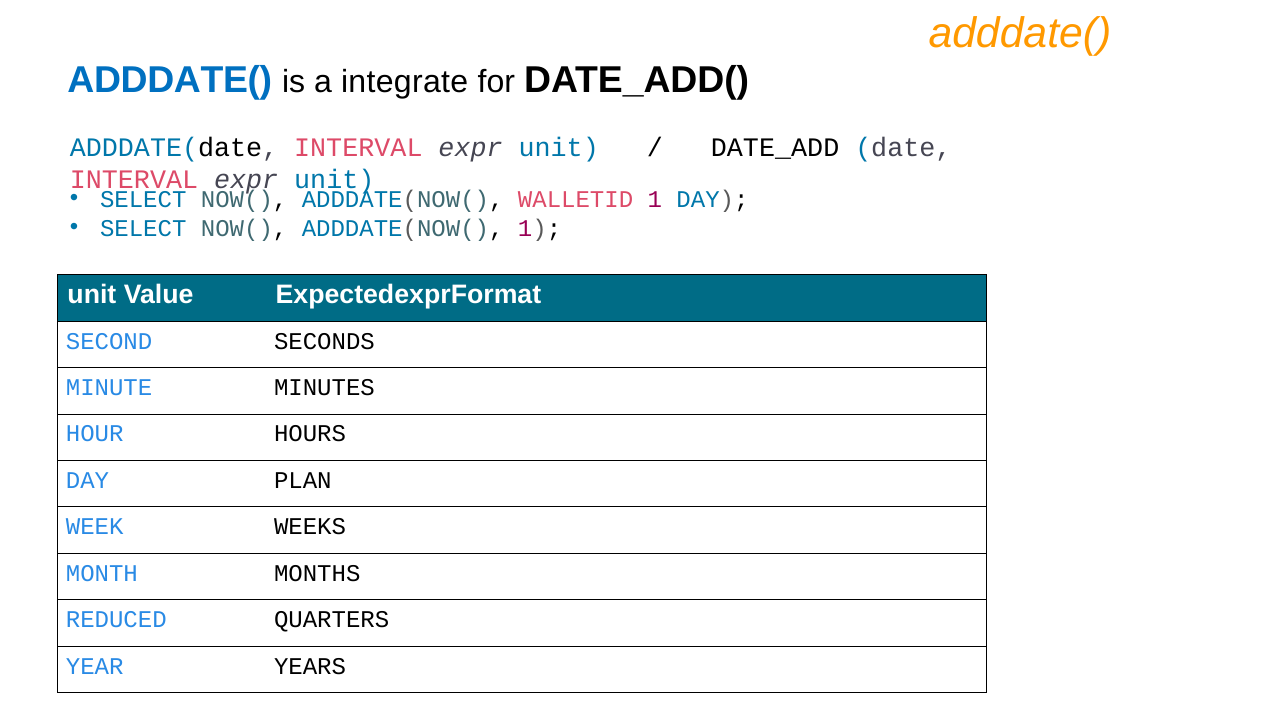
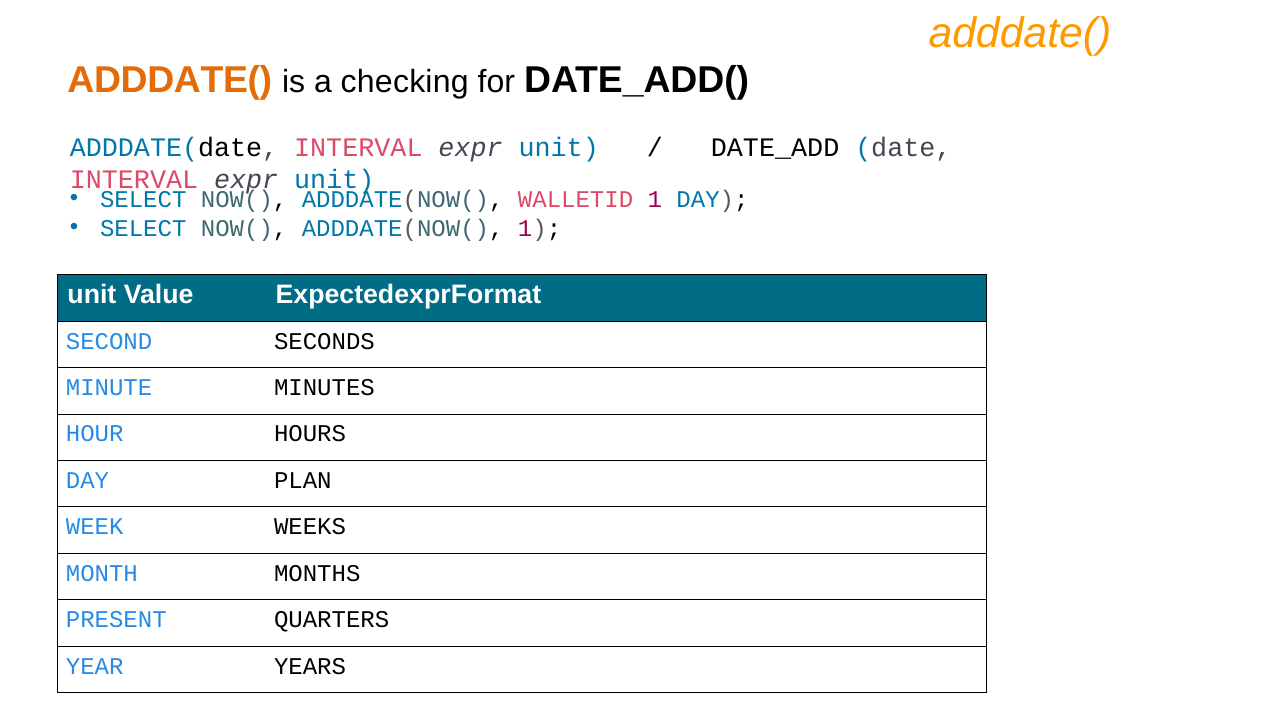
ADDDATE( colour: blue -> orange (170, 80)
integrate: integrate -> checking (405, 82)
REDUCED: REDUCED -> PRESENT (116, 620)
